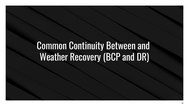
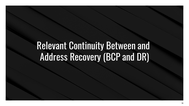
Common: Common -> Relevant (52, 46)
Weather: Weather -> Address (54, 58)
